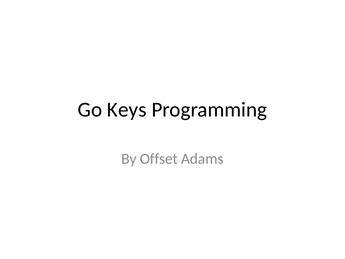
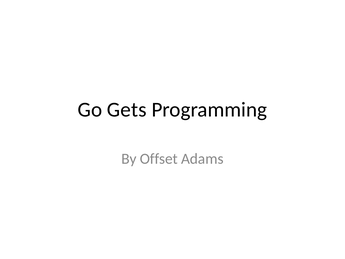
Keys: Keys -> Gets (127, 110)
